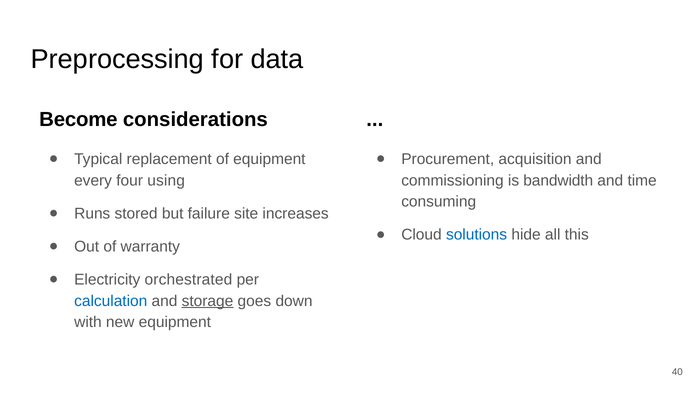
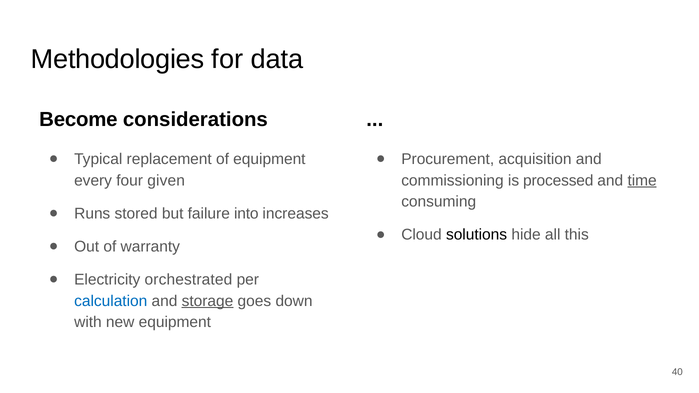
Preprocessing: Preprocessing -> Methodologies (118, 59)
using: using -> given (166, 180)
bandwidth: bandwidth -> processed (558, 180)
time underline: none -> present (642, 180)
site: site -> into (246, 214)
solutions colour: blue -> black (477, 235)
